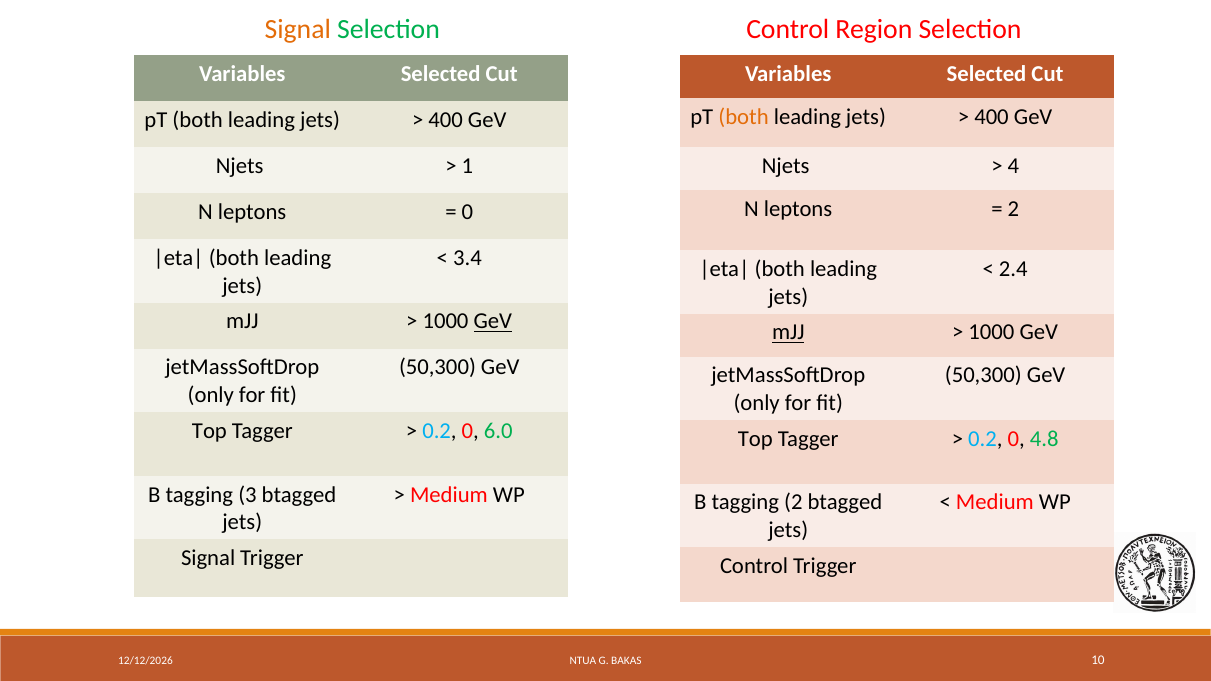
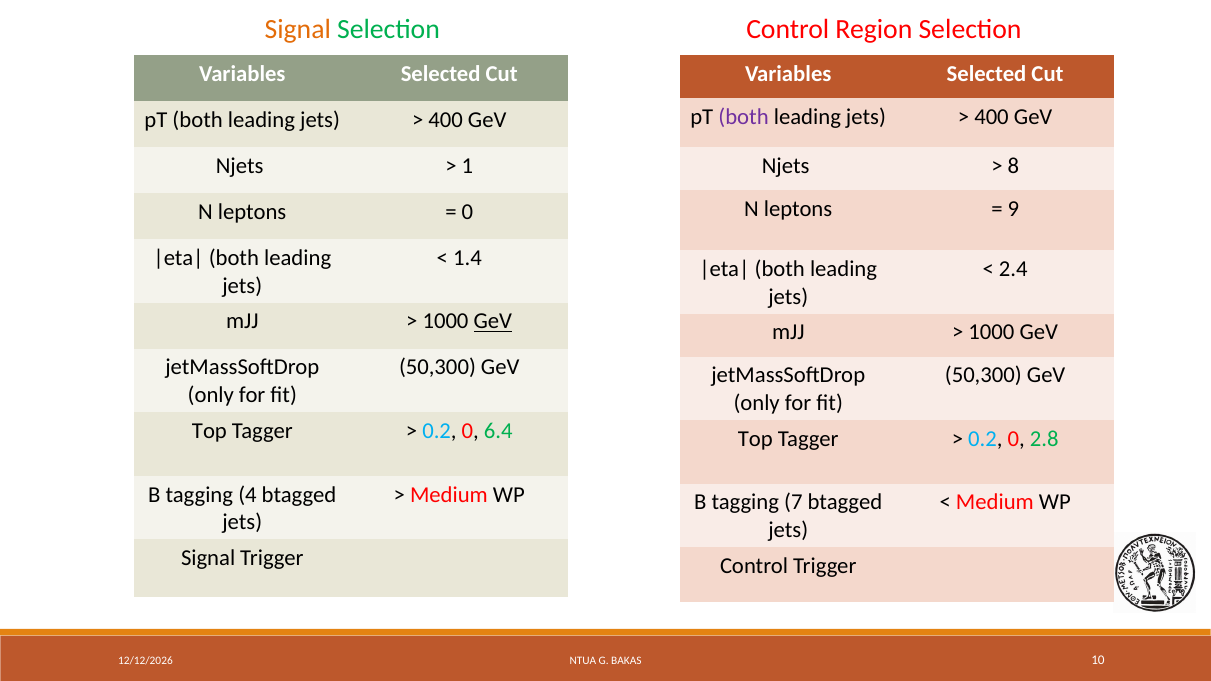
both colour: orange -> purple (744, 117)
4: 4 -> 8 (1013, 166)
2: 2 -> 9 (1013, 209)
3.4: 3.4 -> 1.4 (467, 258)
mJJ underline: present -> none (788, 333)
6.0: 6.0 -> 6.4 (498, 431)
4.8: 4.8 -> 2.8 (1044, 439)
3: 3 -> 4 (247, 495)
tagging 2: 2 -> 7 (793, 503)
